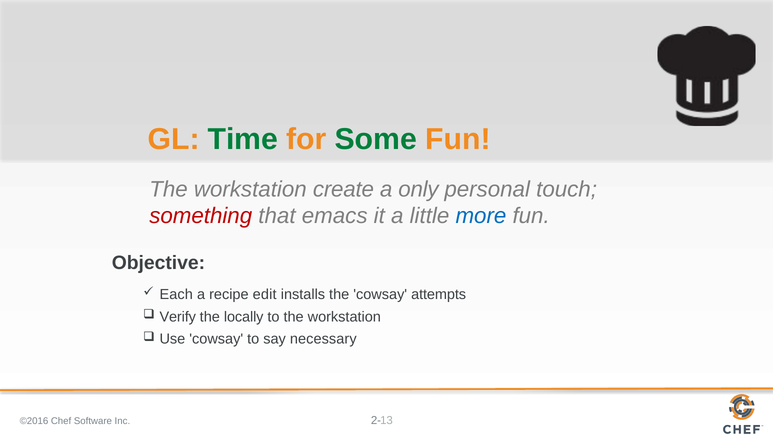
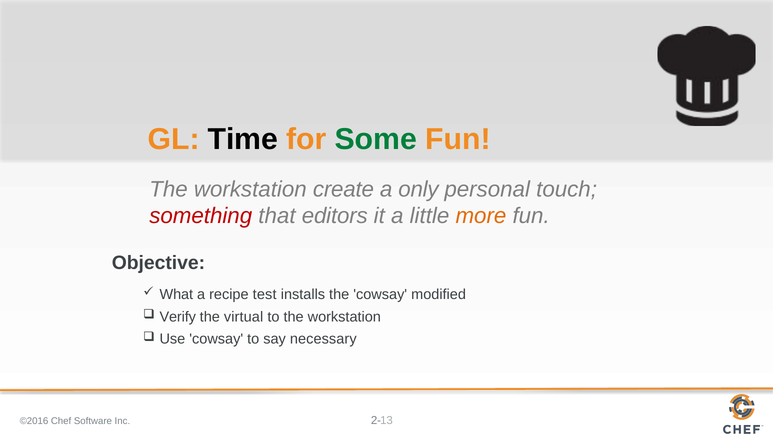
Time colour: green -> black (243, 139)
emacs: emacs -> editors (335, 216)
more colour: blue -> orange (481, 216)
Each: Each -> What (176, 295)
edit: edit -> test (265, 295)
attempts: attempts -> modified (439, 295)
locally: locally -> virtual (244, 317)
